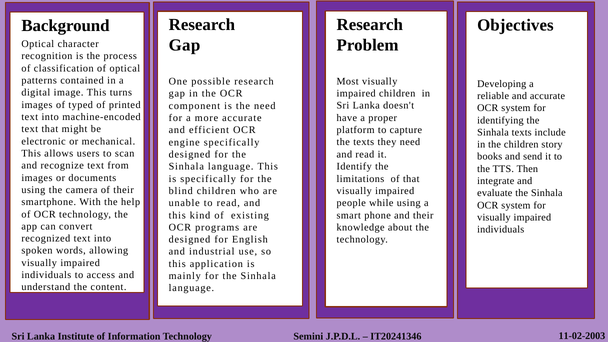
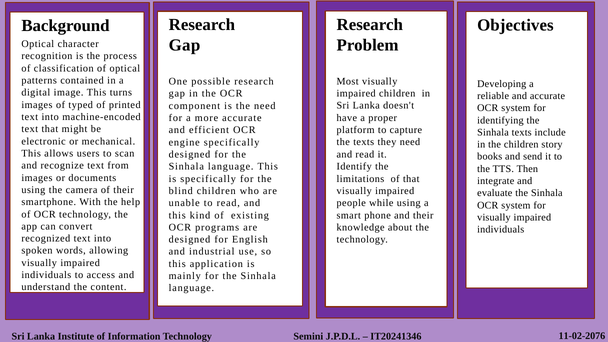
11-02-2003: 11-02-2003 -> 11-02-2076 (582, 336)
